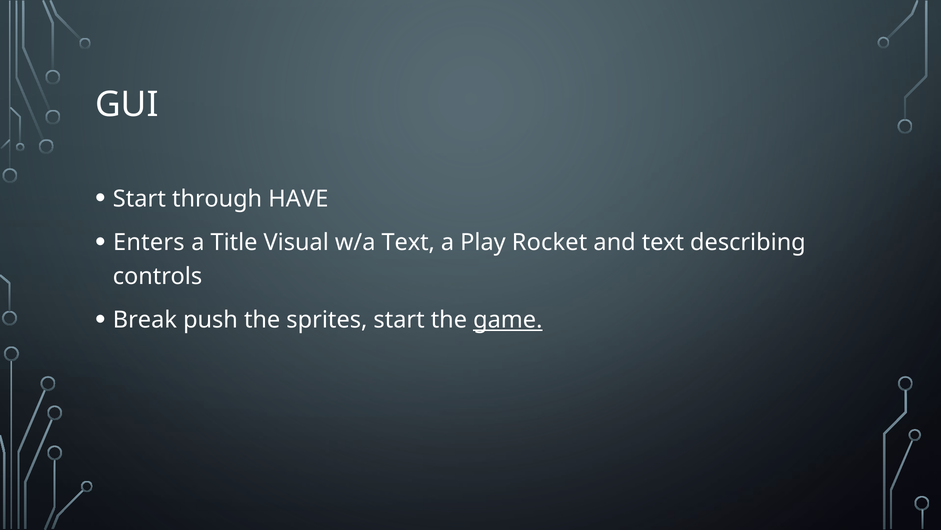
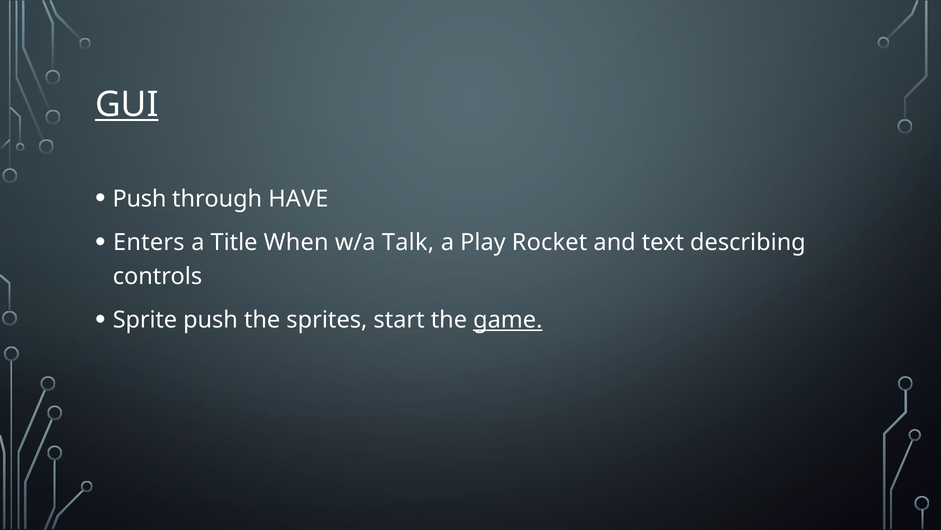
GUI underline: none -> present (127, 105)
Start: Start -> Push (140, 199)
Visual: Visual -> When (296, 242)
w/a Text: Text -> Talk (408, 242)
Break: Break -> Sprite (145, 320)
